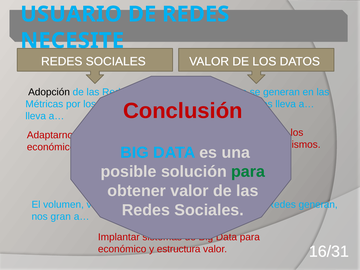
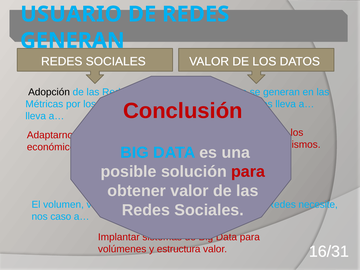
NECESITE: NECESITE -> GENERAN (72, 41)
para colour: green -> red (248, 172)
generan: generan -> necesite (318, 205)
gran: gran -> caso (61, 217)
económico: económico -> volúmenes (122, 249)
